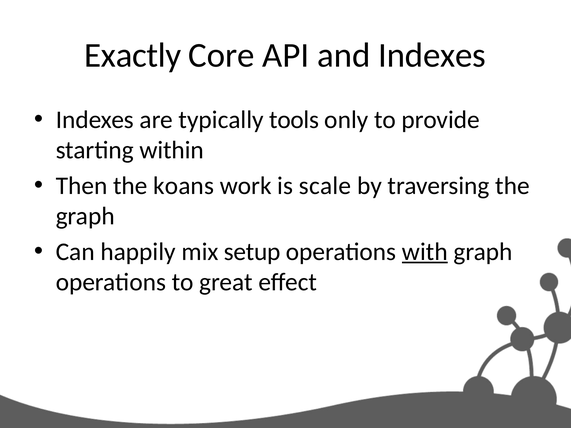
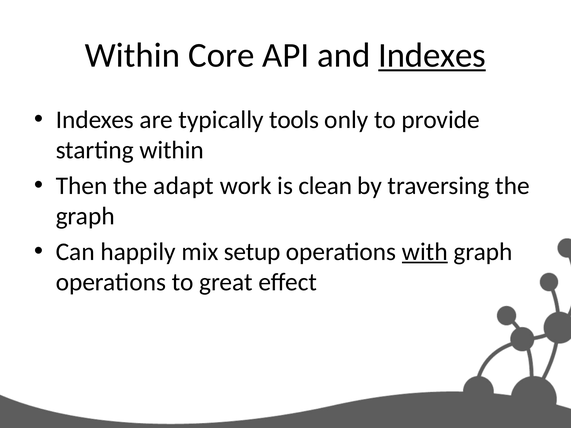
Exactly: Exactly -> Within (133, 55)
Indexes underline: none -> present (432, 55)
koans: koans -> adapt (184, 186)
scale: scale -> clean (325, 186)
